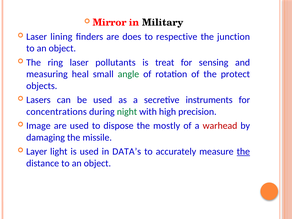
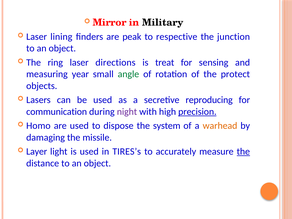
does: does -> peak (132, 37)
pollutants: pollutants -> directions (115, 62)
heal: heal -> year (80, 74)
instruments: instruments -> reproducing (209, 100)
concentrations: concentrations -> communication (57, 112)
night colour: green -> purple (127, 112)
precision underline: none -> present (197, 112)
Image: Image -> Homo (38, 126)
mostly: mostly -> system (167, 126)
warhead colour: red -> orange (220, 126)
DATA’s: DATA’s -> TIRES’s (127, 152)
